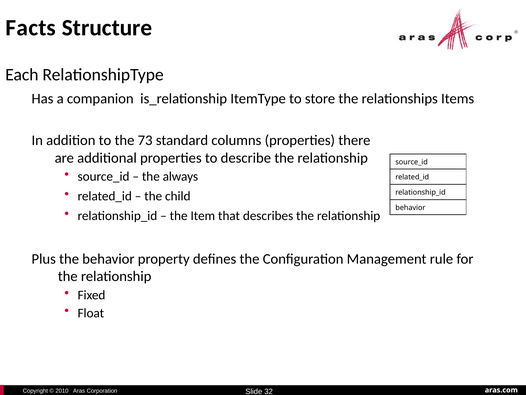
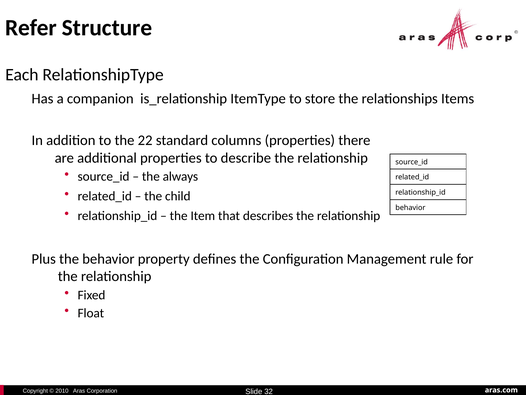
Facts: Facts -> Refer (31, 28)
73: 73 -> 22 (145, 140)
